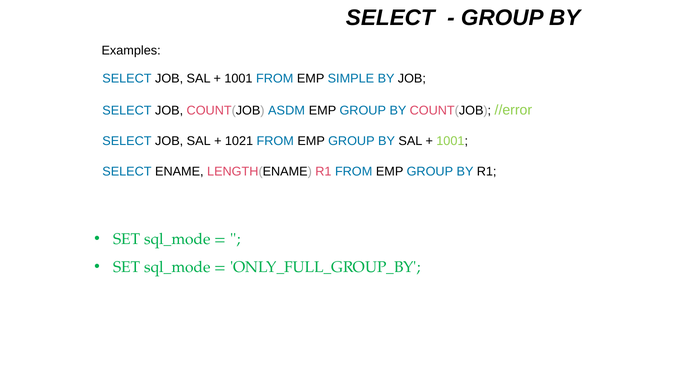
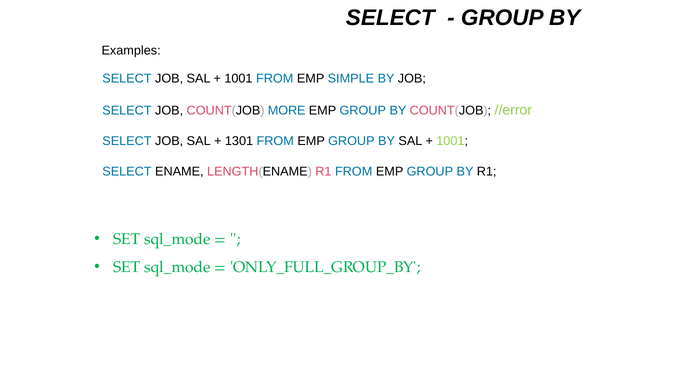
ASDM: ASDM -> MORE (287, 110)
1021: 1021 -> 1301 (239, 141)
